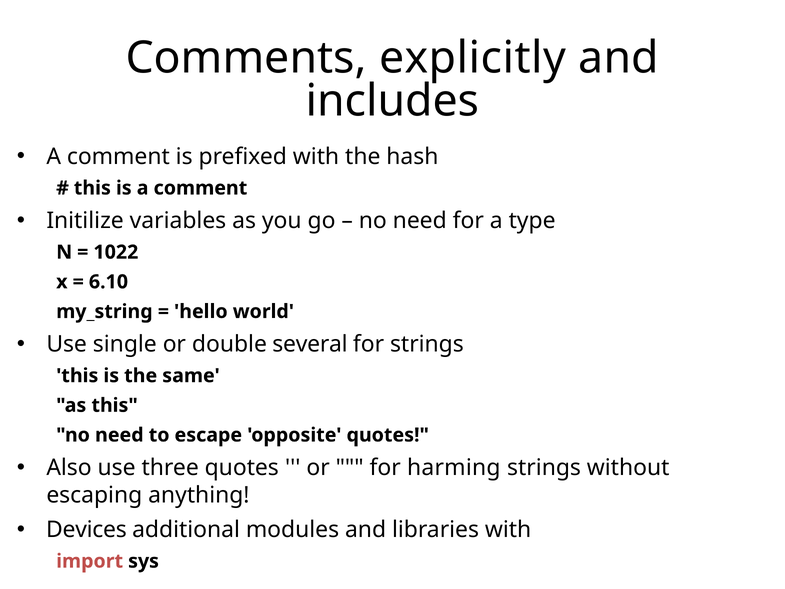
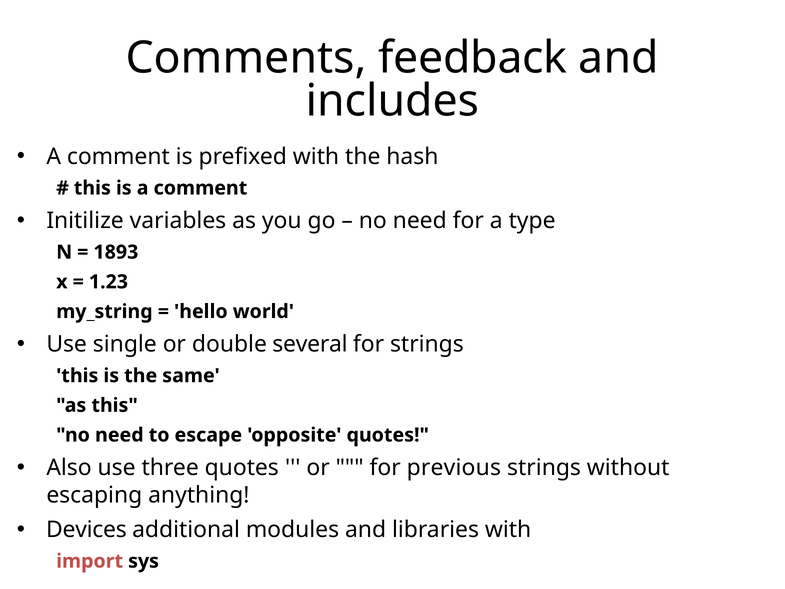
explicitly: explicitly -> feedback (473, 58)
1022: 1022 -> 1893 (116, 252)
6.10: 6.10 -> 1.23 (108, 282)
harming: harming -> previous (454, 468)
